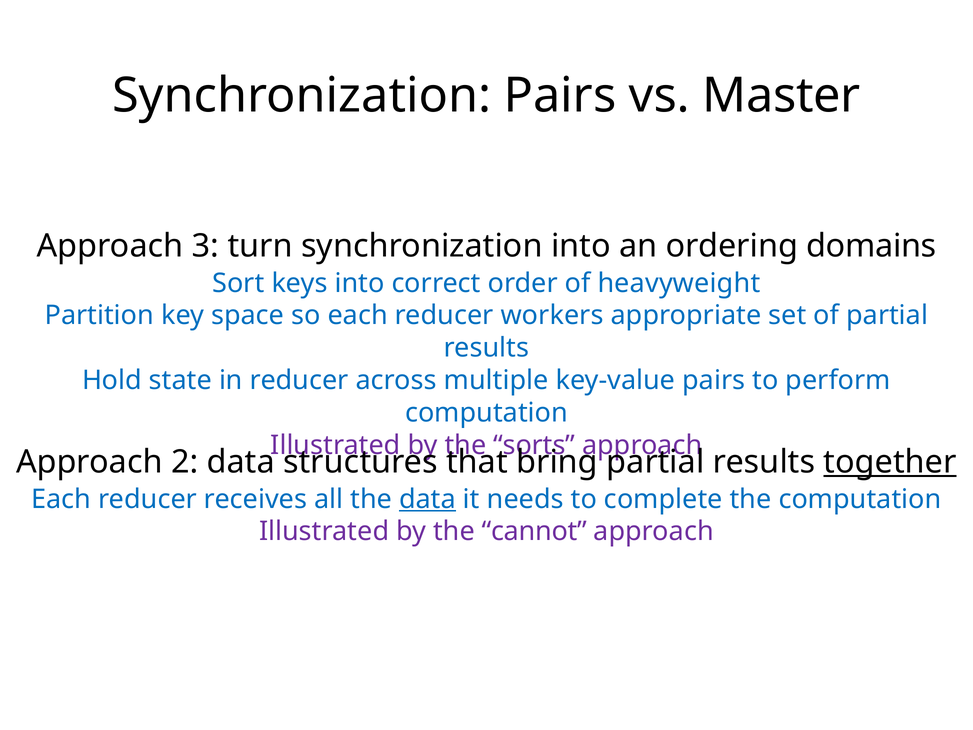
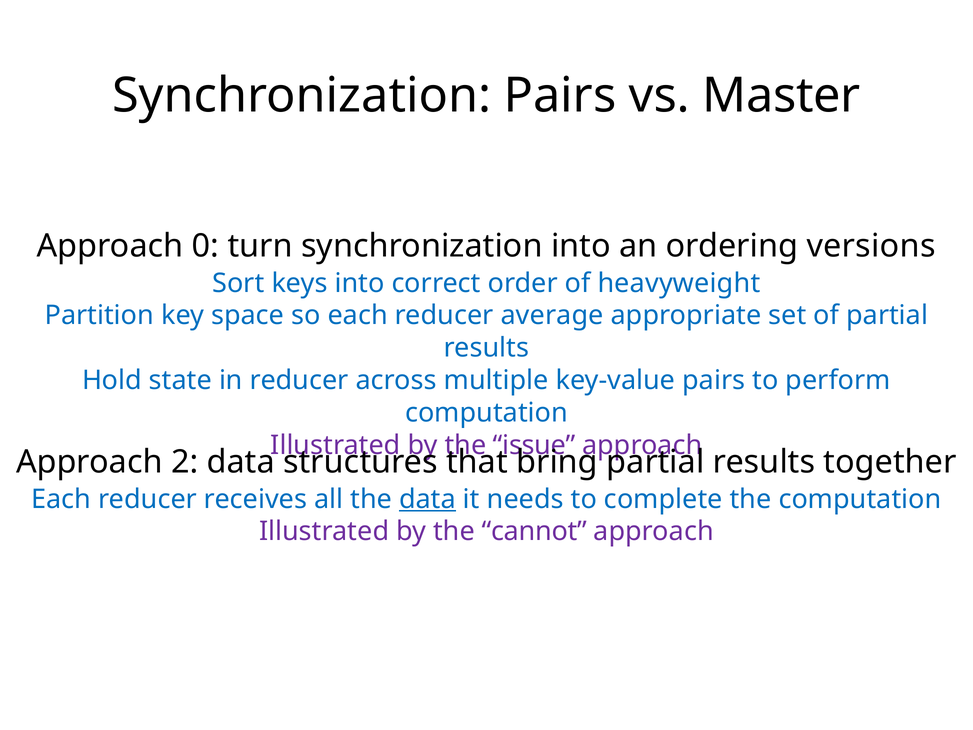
3: 3 -> 0 (205, 246)
domains: domains -> versions (871, 246)
workers: workers -> average (552, 315)
sorts: sorts -> issue (534, 445)
together underline: present -> none (890, 462)
